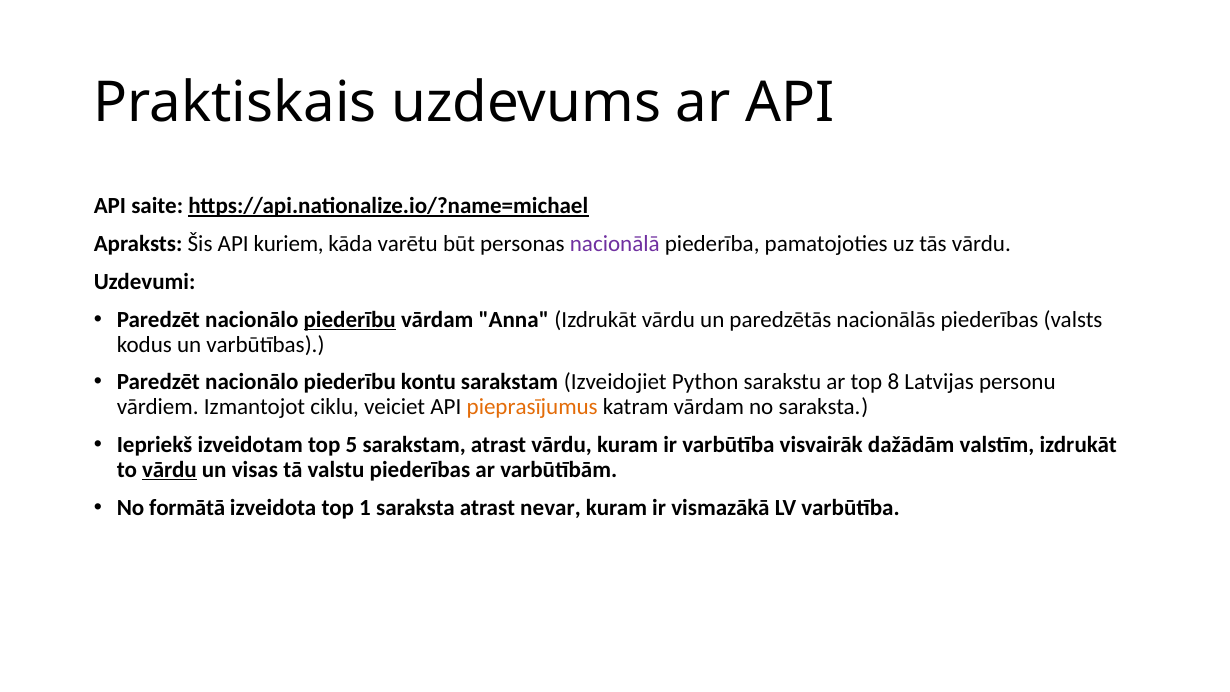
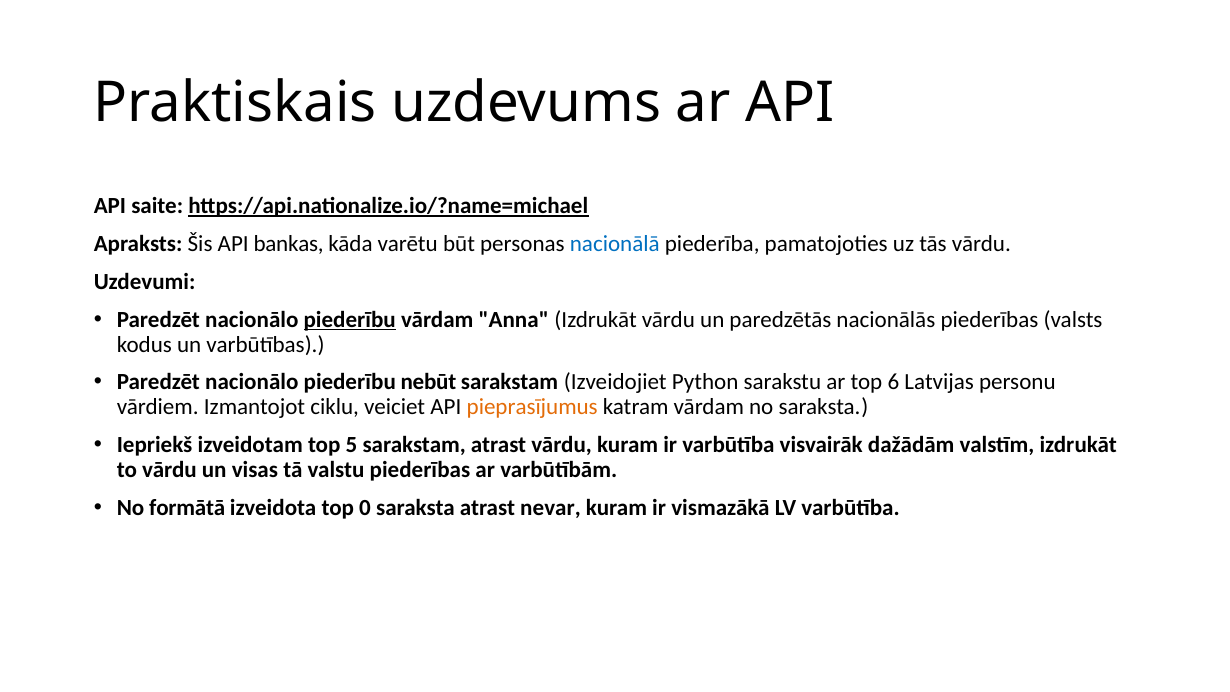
kuriem: kuriem -> bankas (289, 244)
nacionālā colour: purple -> blue (615, 244)
kontu: kontu -> nebūt (428, 382)
8: 8 -> 6 (893, 382)
vārdu underline: present -> none (169, 470)
1: 1 -> 0 (365, 507)
